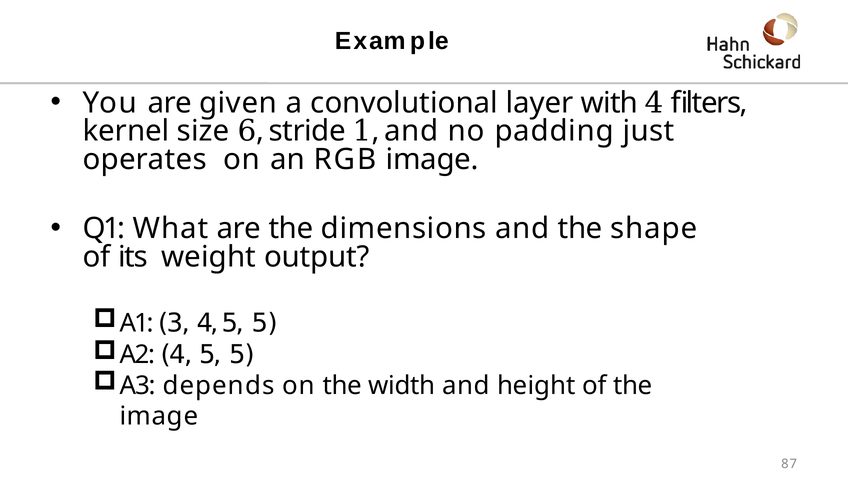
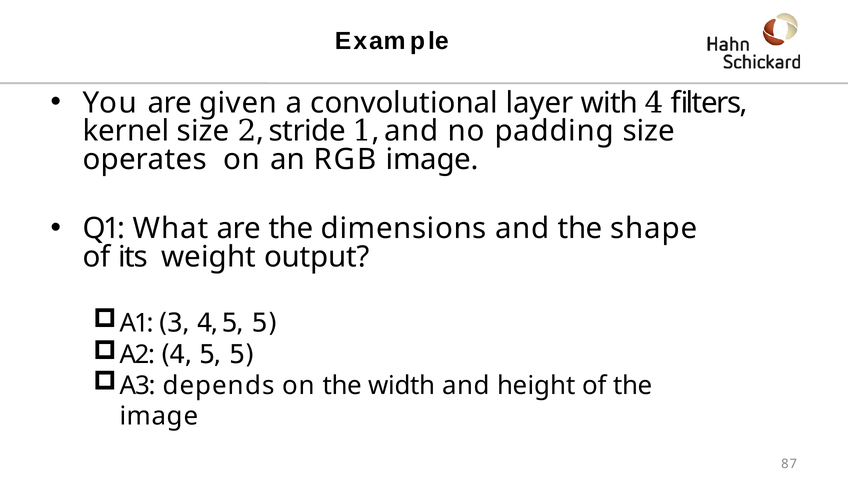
6: 6 -> 2 (247, 131)
padding just: just -> size (649, 131)
